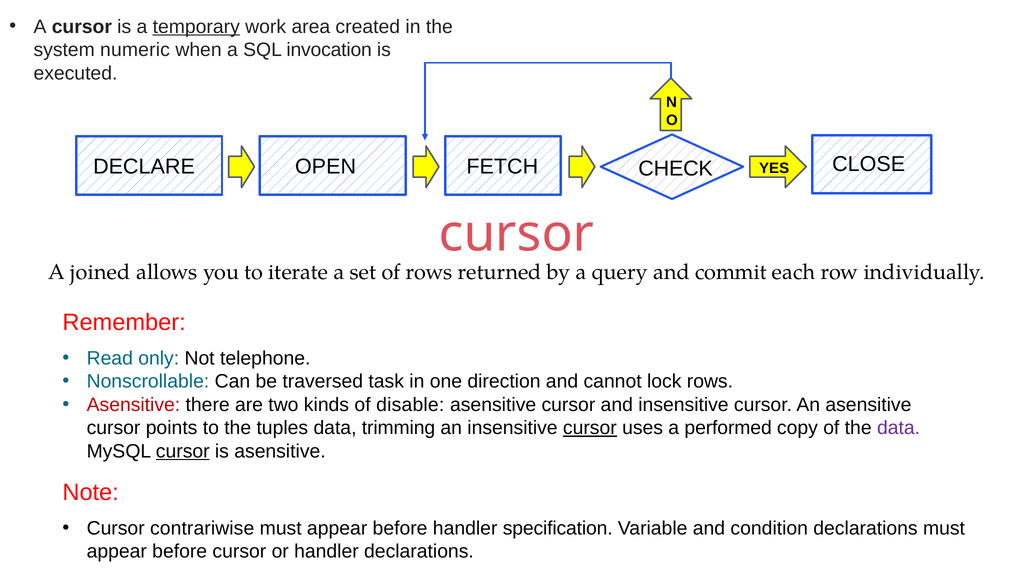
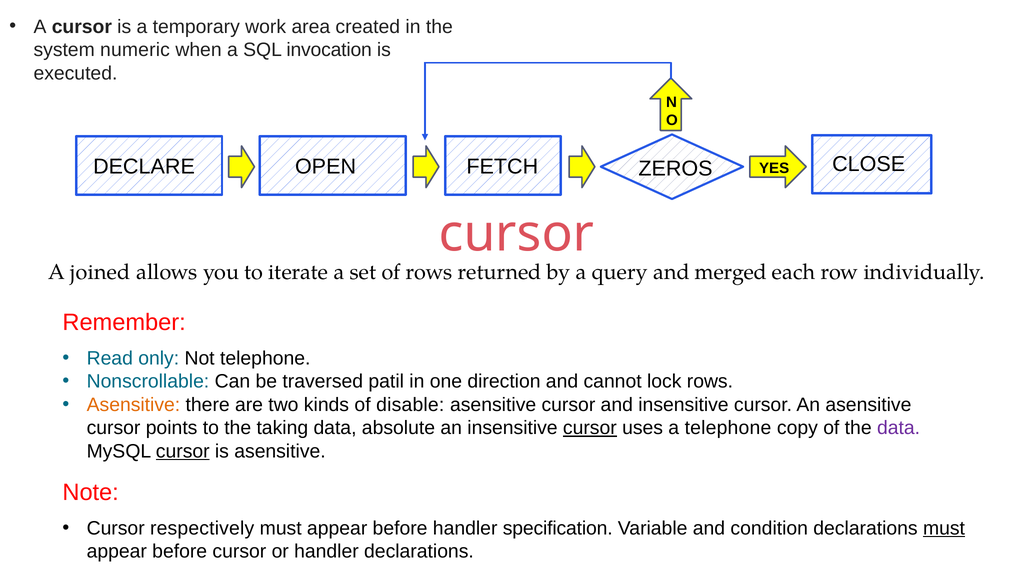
temporary underline: present -> none (196, 27)
CHECK: CHECK -> ZEROS (675, 169)
commit: commit -> merged (731, 272)
task: task -> patil (386, 381)
Asensitive colour: red -> orange (133, 405)
tuples: tuples -> taking (282, 428)
trimming: trimming -> absolute (398, 428)
a performed: performed -> telephone (728, 428)
contrariwise: contrariwise -> respectively (202, 528)
must underline: none -> present (944, 528)
